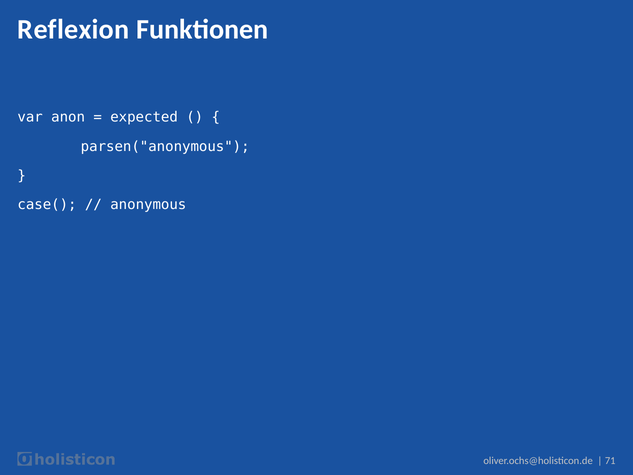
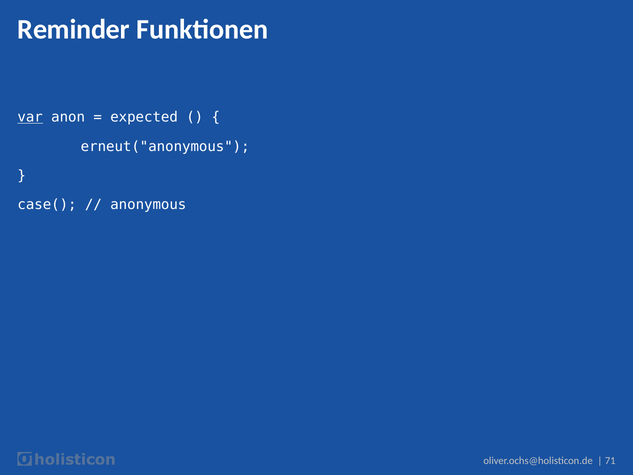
Reflexion: Reflexion -> Reminder (74, 29)
var underline: none -> present (30, 117)
parsen("anonymous: parsen("anonymous -> erneut("anonymous (165, 146)
